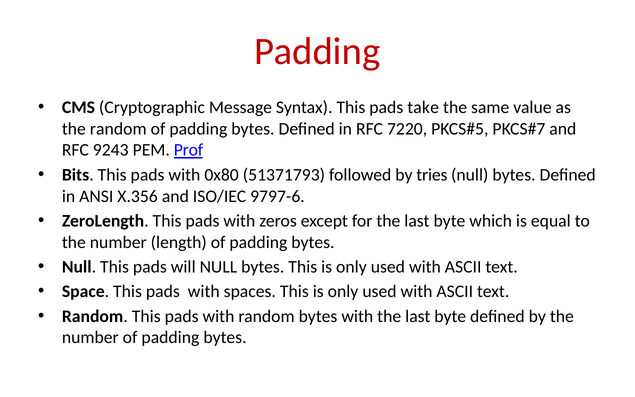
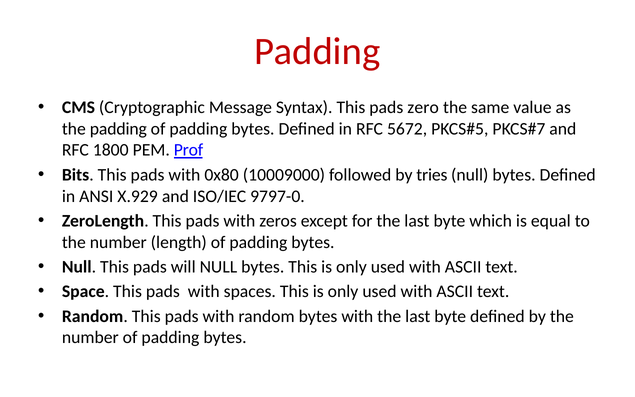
take: take -> zero (423, 108)
the random: random -> padding (118, 129)
7220: 7220 -> 5672 (407, 129)
9243: 9243 -> 1800 (111, 150)
51371793: 51371793 -> 10009000 (284, 175)
X.356: X.356 -> X.929 (138, 196)
9797-6: 9797-6 -> 9797-0 (277, 196)
